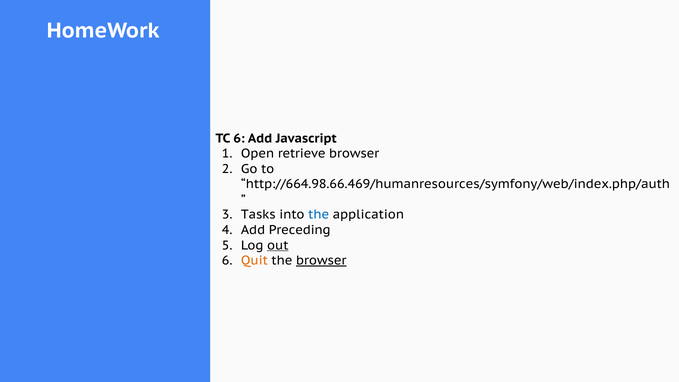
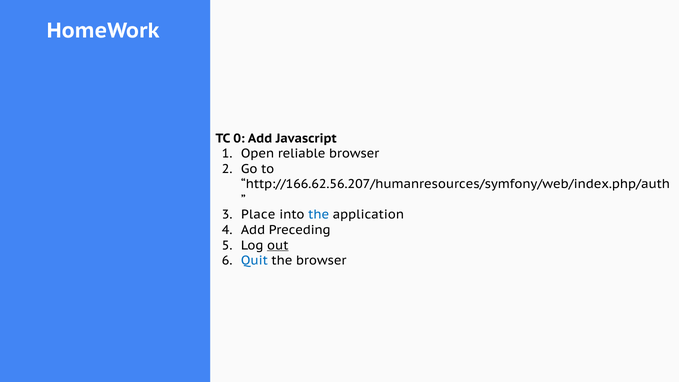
TC 6: 6 -> 0 (239, 138)
retrieve: retrieve -> reliable (302, 154)
http://664.98.66.469/humanresources/symfony/web/index.php/auth: http://664.98.66.469/humanresources/symfony/web/index.php/auth -> http://166.62.56.207/humanresources/symfony/web/index.php/auth (455, 184)
Tasks: Tasks -> Place (258, 215)
Quit colour: orange -> blue (254, 261)
browser underline: present -> none (321, 261)
